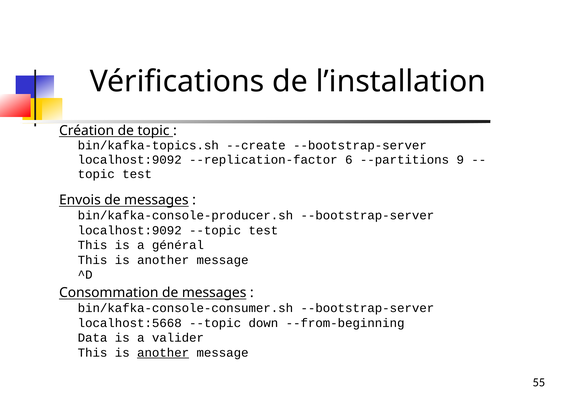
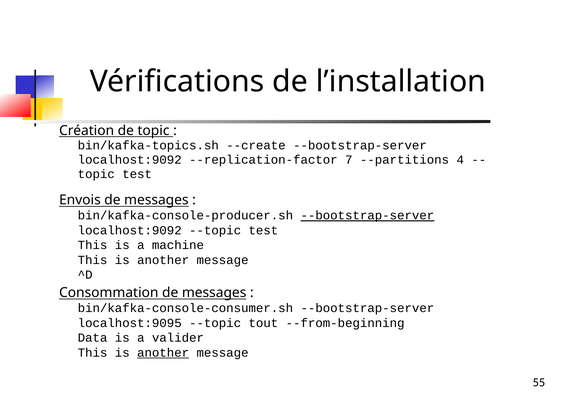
6: 6 -> 7 (349, 160)
9: 9 -> 4 (460, 160)
--bootstrap-server underline: none -> present (367, 216)
général: général -> machine (178, 245)
localhost:5668: localhost:5668 -> localhost:9095 (130, 323)
down: down -> tout (263, 323)
